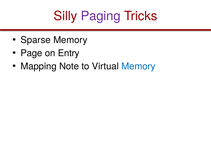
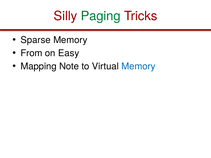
Paging colour: purple -> green (101, 16)
Page: Page -> From (31, 53)
Entry: Entry -> Easy (69, 53)
